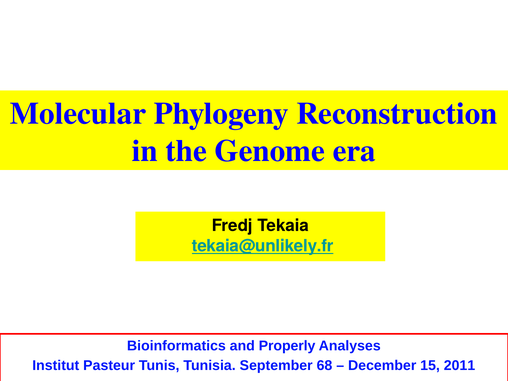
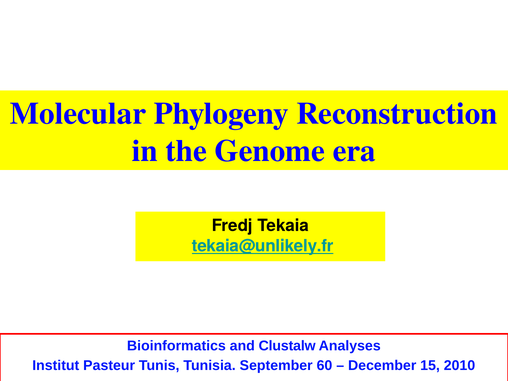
Properly: Properly -> Clustalw (287, 346)
68: 68 -> 60 (324, 366)
2011: 2011 -> 2010 (460, 366)
